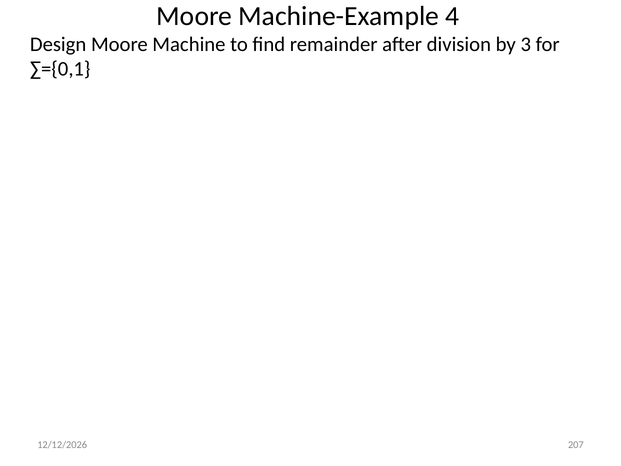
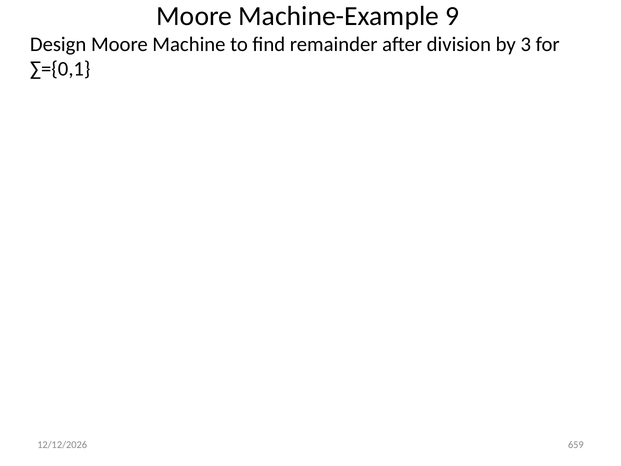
4: 4 -> 9 (452, 16)
207: 207 -> 659 (576, 445)
